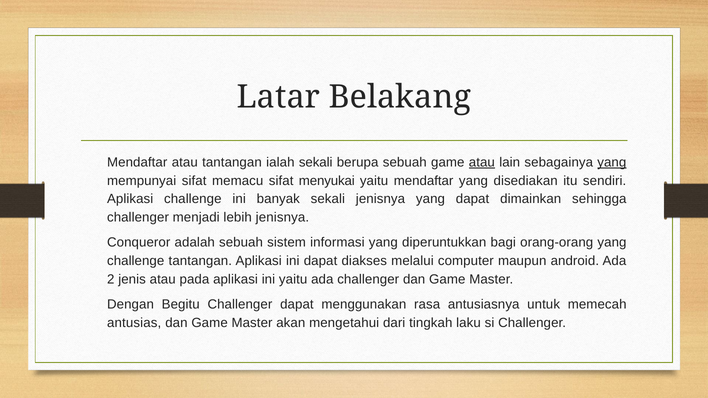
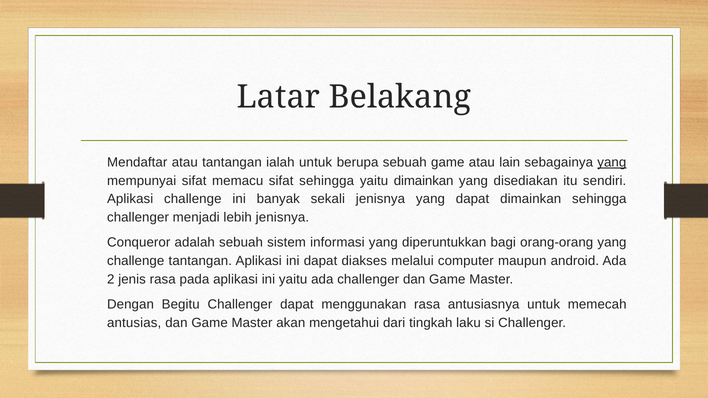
ialah sekali: sekali -> untuk (316, 162)
atau underline: present -> none (482, 162)
sifat menyukai: menyukai -> sehingga (327, 181)
yaitu mendaftar: mendaftar -> dimainkan (424, 181)
jenis atau: atau -> rasa (163, 279)
